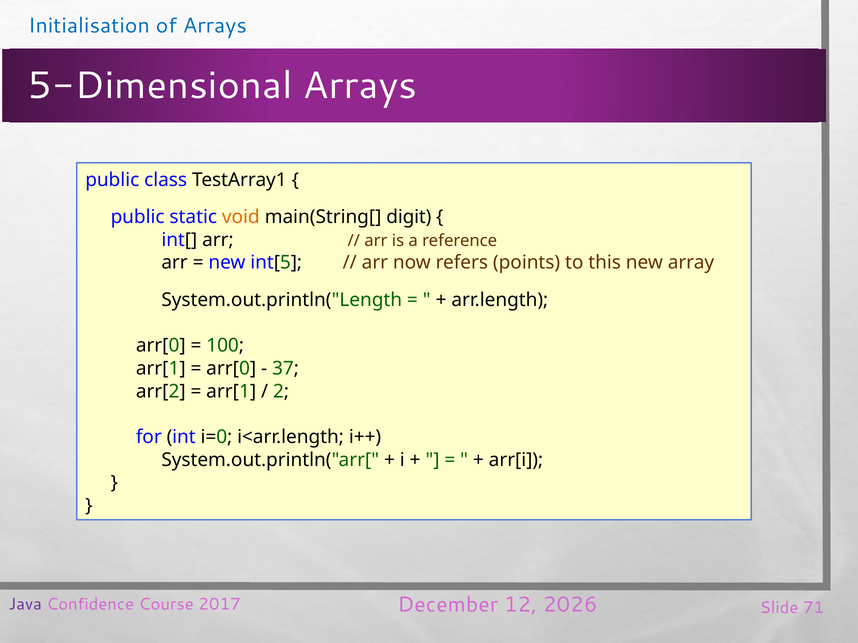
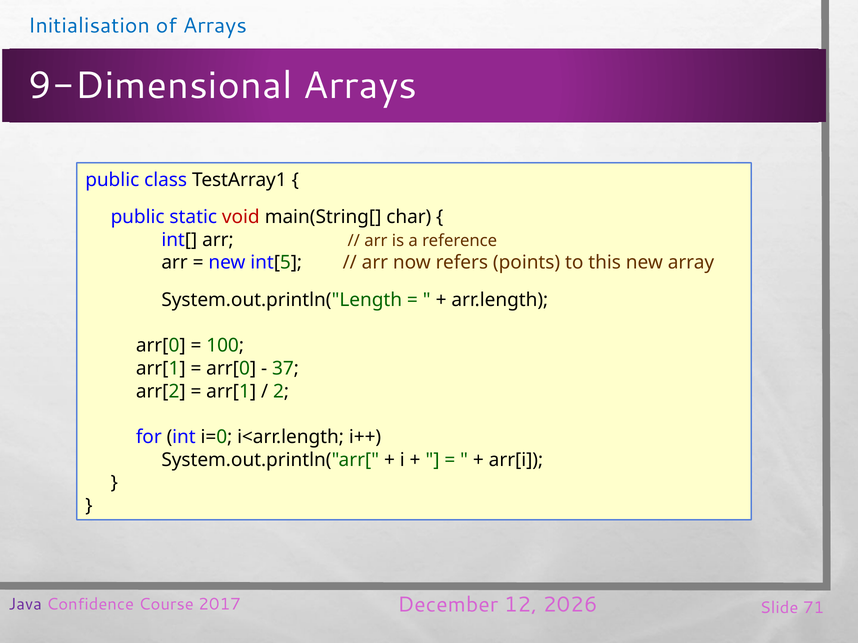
5-Dimensional: 5-Dimensional -> 9-Dimensional (160, 86)
void colour: orange -> red (241, 217)
digit: digit -> char (409, 217)
